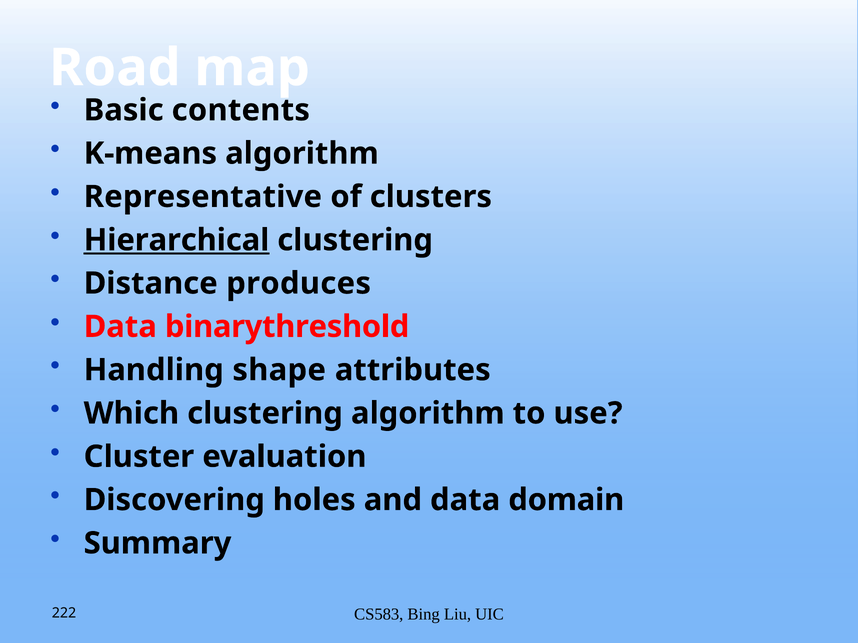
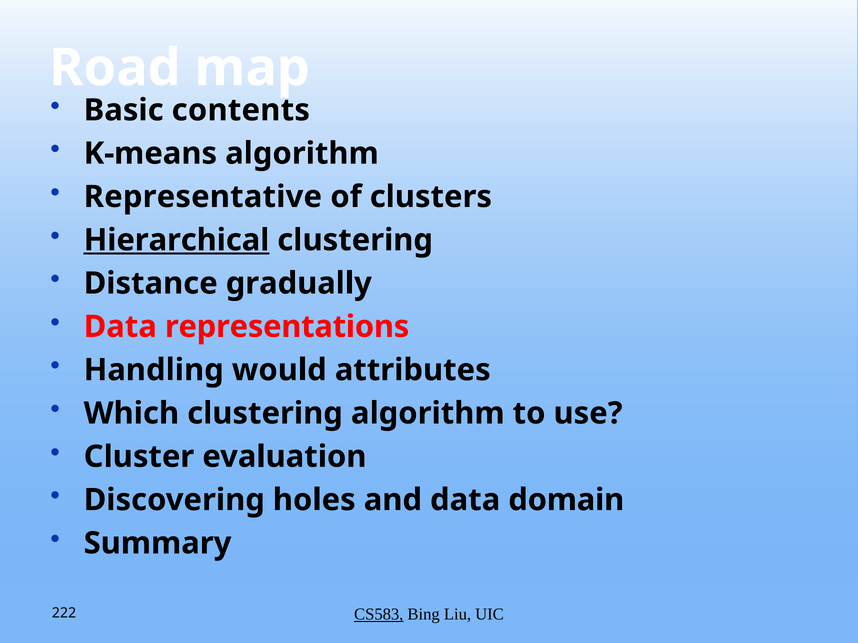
produces: produces -> gradually (299, 284)
binarythreshold: binarythreshold -> representations (287, 327)
shape: shape -> would (279, 370)
CS583 underline: none -> present (379, 615)
